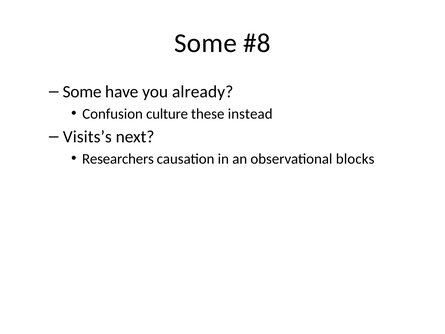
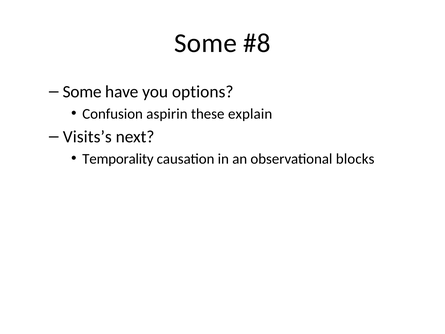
already: already -> options (203, 92)
culture: culture -> aspirin (167, 114)
instead: instead -> explain (250, 114)
Researchers: Researchers -> Temporality (118, 159)
